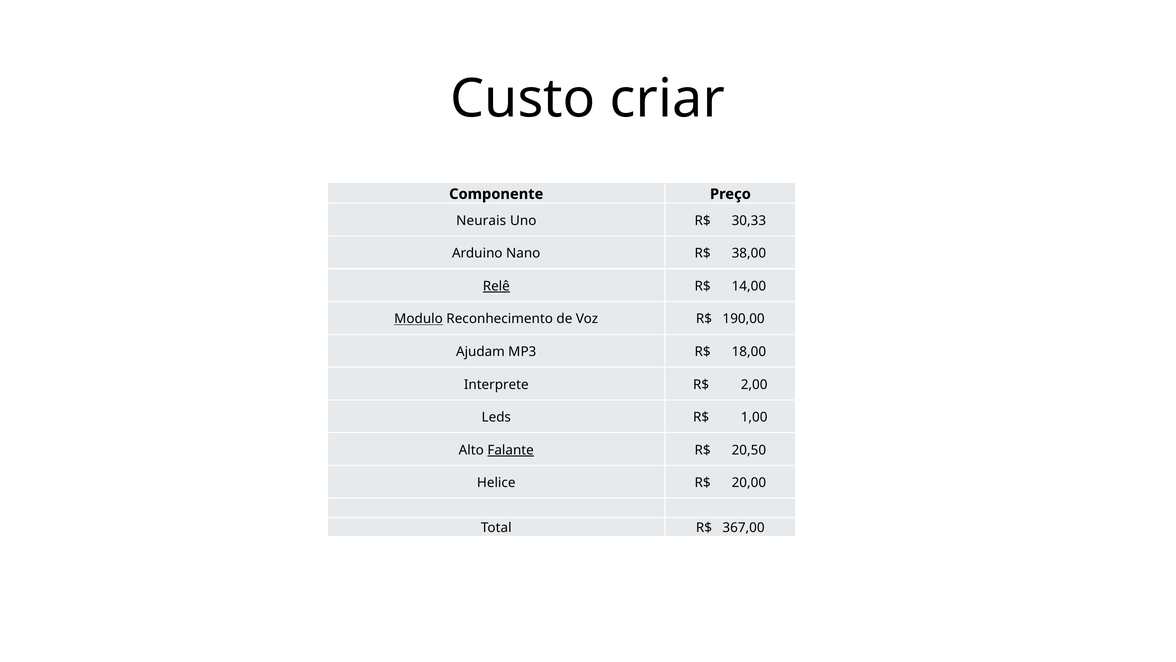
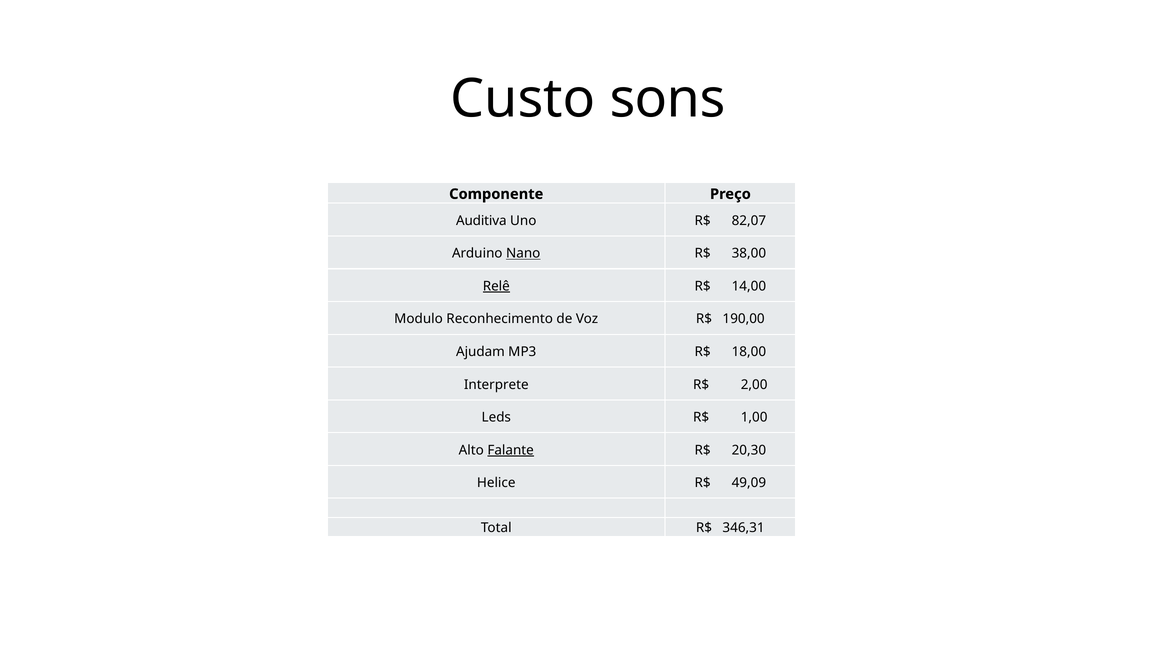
criar: criar -> sons (668, 99)
Neurais: Neurais -> Auditiva (481, 221)
30,33: 30,33 -> 82,07 (749, 221)
Nano underline: none -> present (523, 253)
Modulo underline: present -> none (419, 319)
20,50: 20,50 -> 20,30 (749, 450)
20,00: 20,00 -> 49,09 (749, 483)
367,00: 367,00 -> 346,31 (744, 528)
